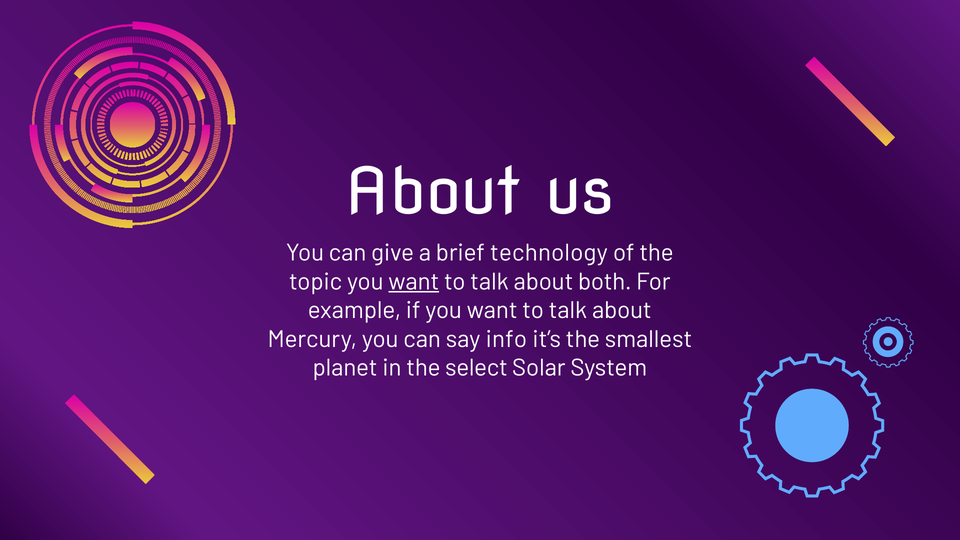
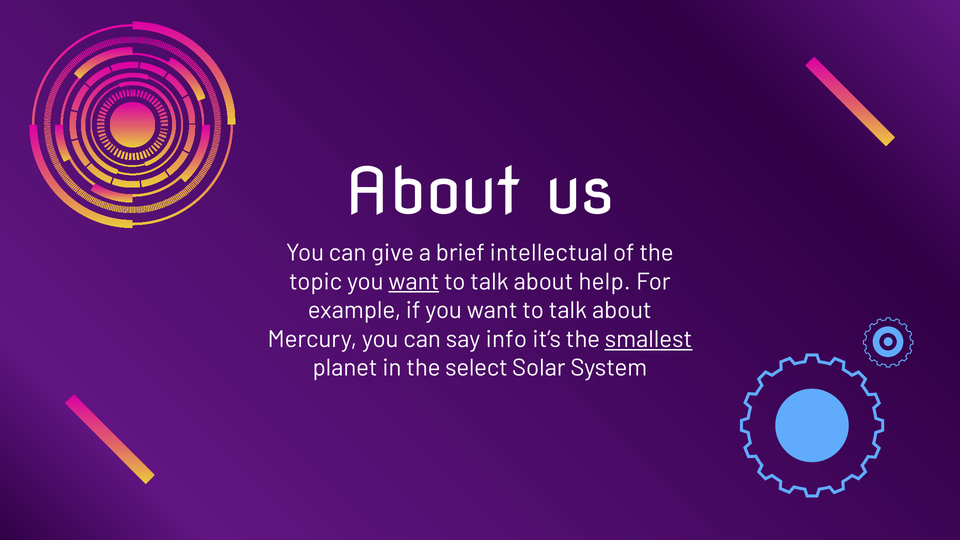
technology: technology -> intellectual (549, 253)
both: both -> help (605, 282)
smallest underline: none -> present (649, 339)
